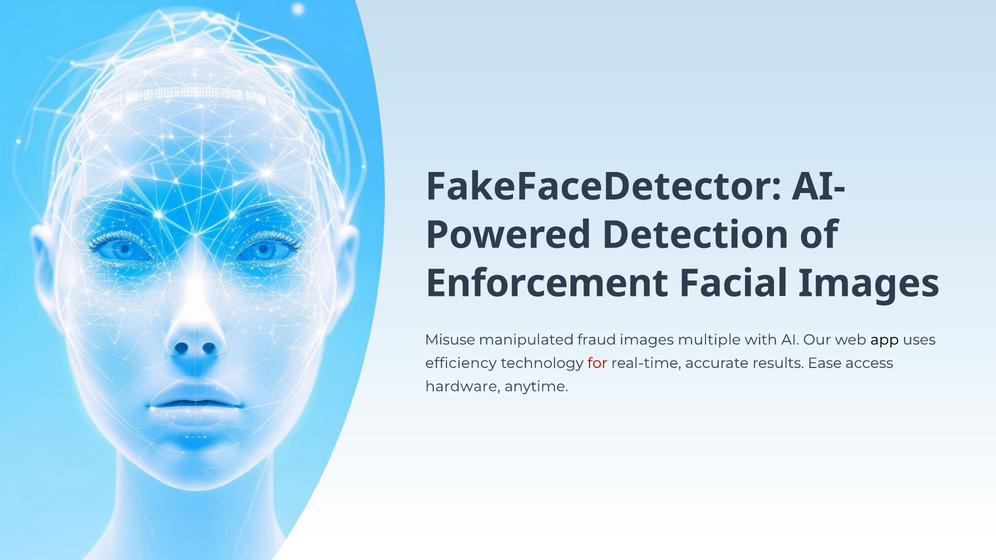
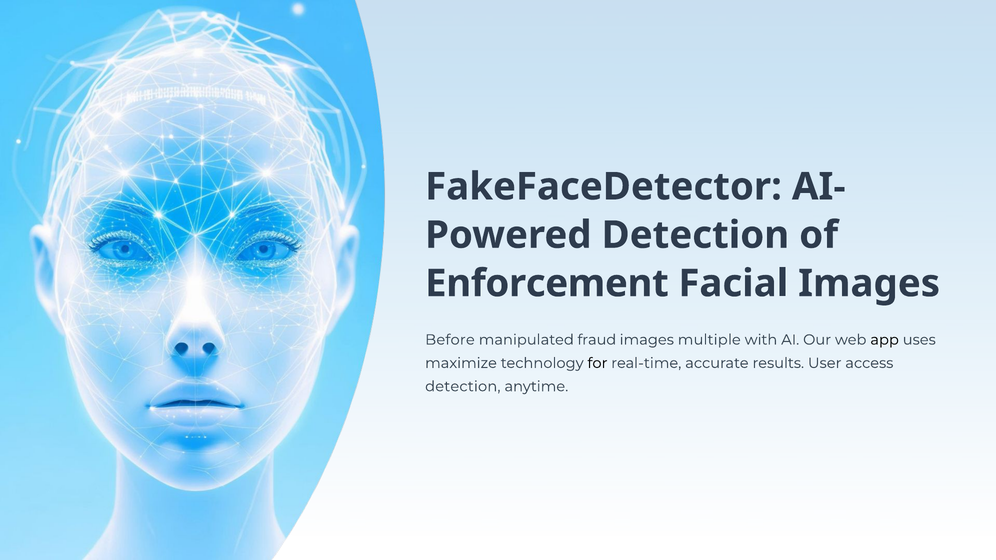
Misuse: Misuse -> Before (450, 340)
efficiency: efficiency -> maximize (461, 363)
for colour: red -> black (597, 363)
Ease: Ease -> User (825, 363)
hardware: hardware -> detection (463, 387)
